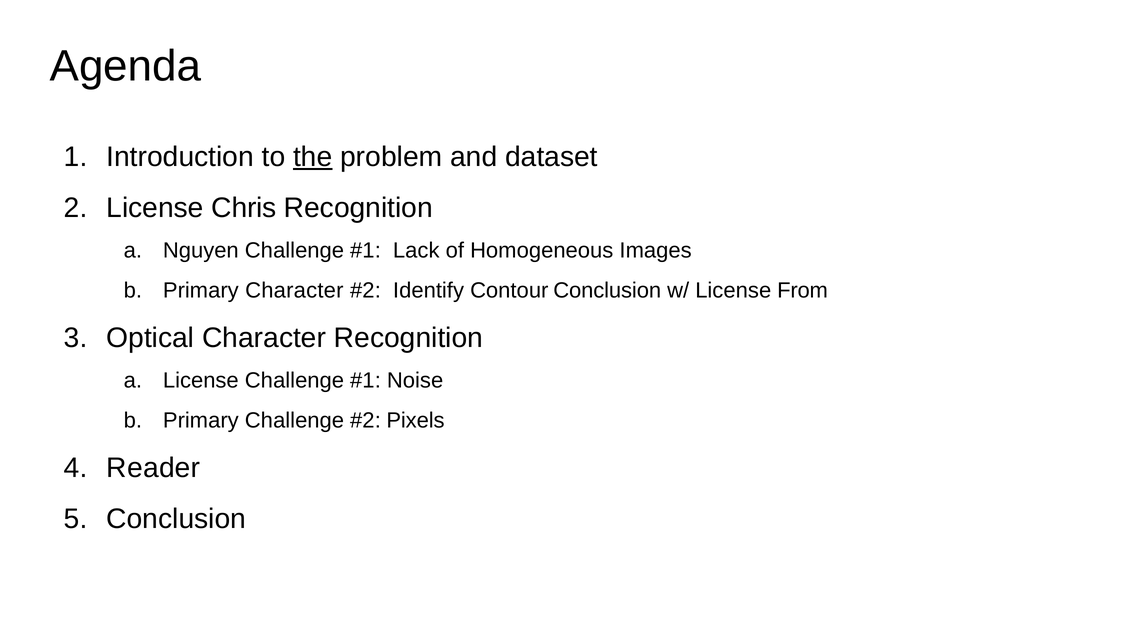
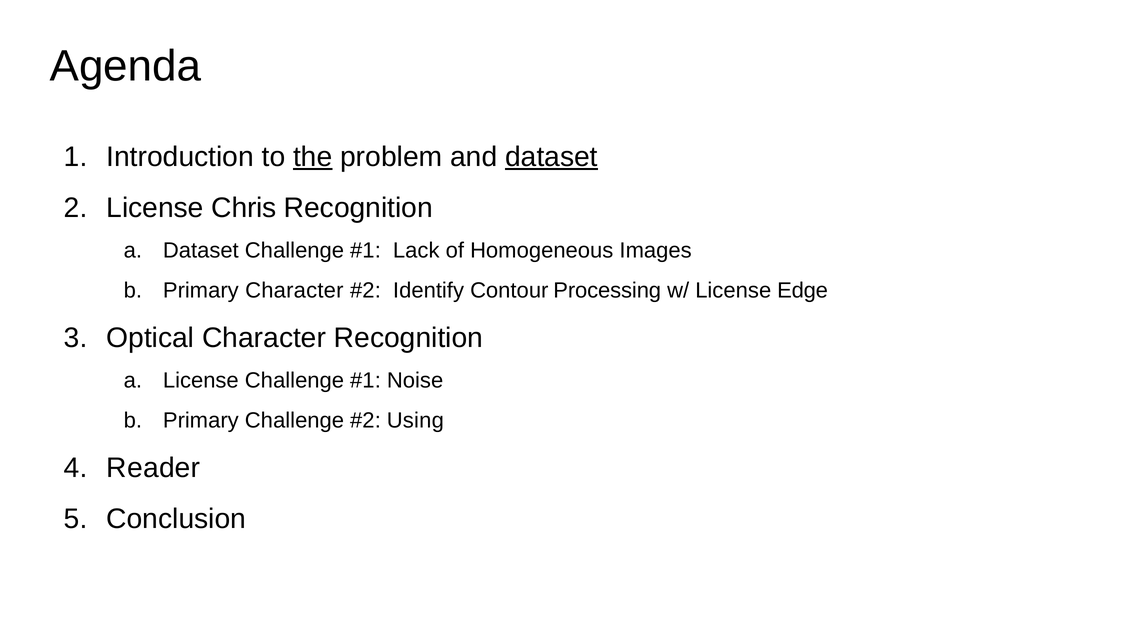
dataset underline: none -> present (551, 157)
Nguyen: Nguyen -> Dataset (201, 251)
Contour Conclusion: Conclusion -> Processing (607, 290)
From: From -> Edge (803, 290)
Pixels: Pixels -> Using (415, 420)
